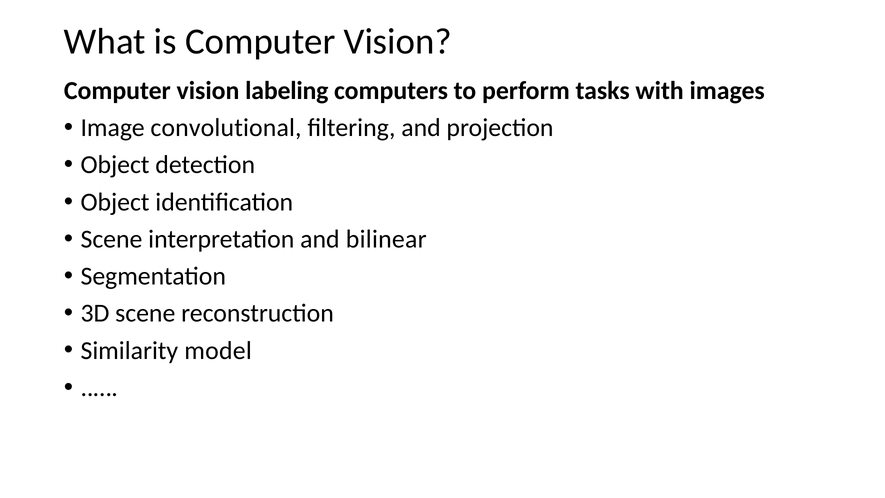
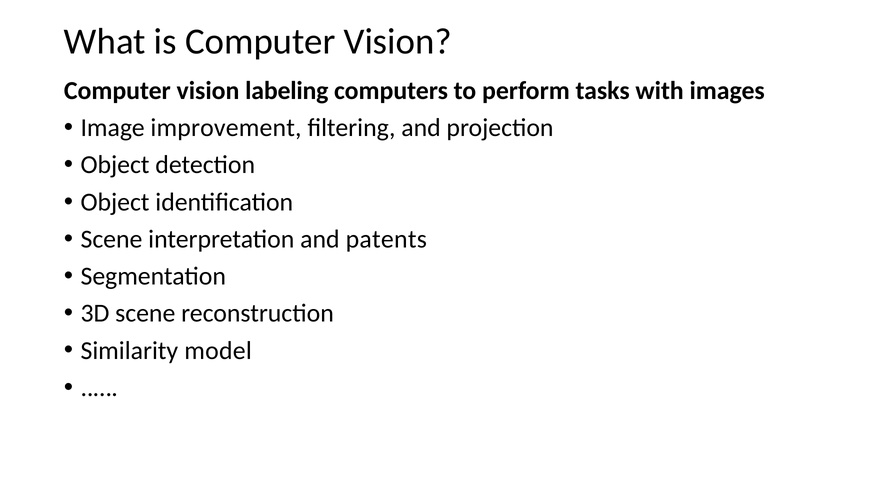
convolutional: convolutional -> improvement (226, 128)
bilinear: bilinear -> patents (386, 239)
